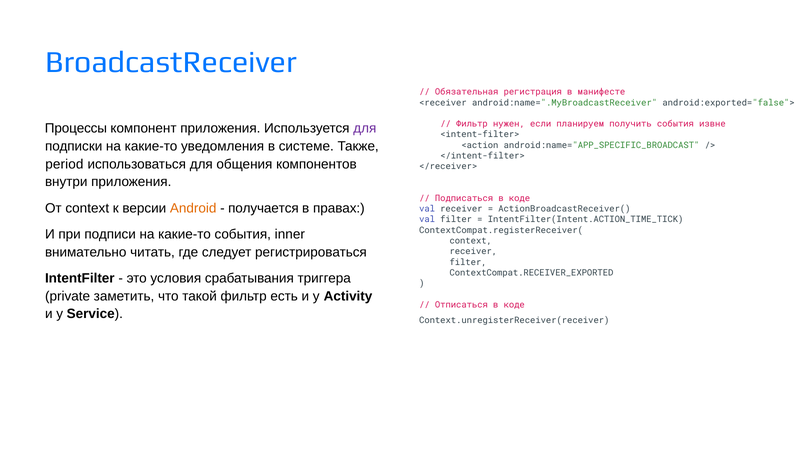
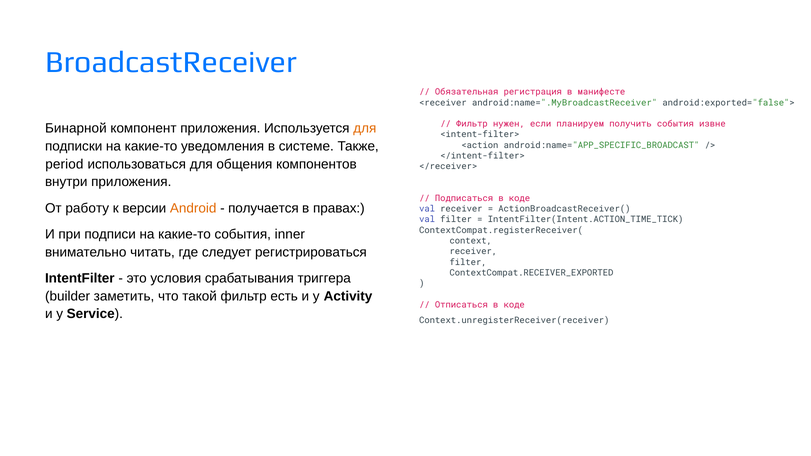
Процессы: Процессы -> Бинарной (76, 129)
для colour: purple -> orange (365, 129)
От context: context -> работу (87, 208)
private: private -> builder (68, 296)
